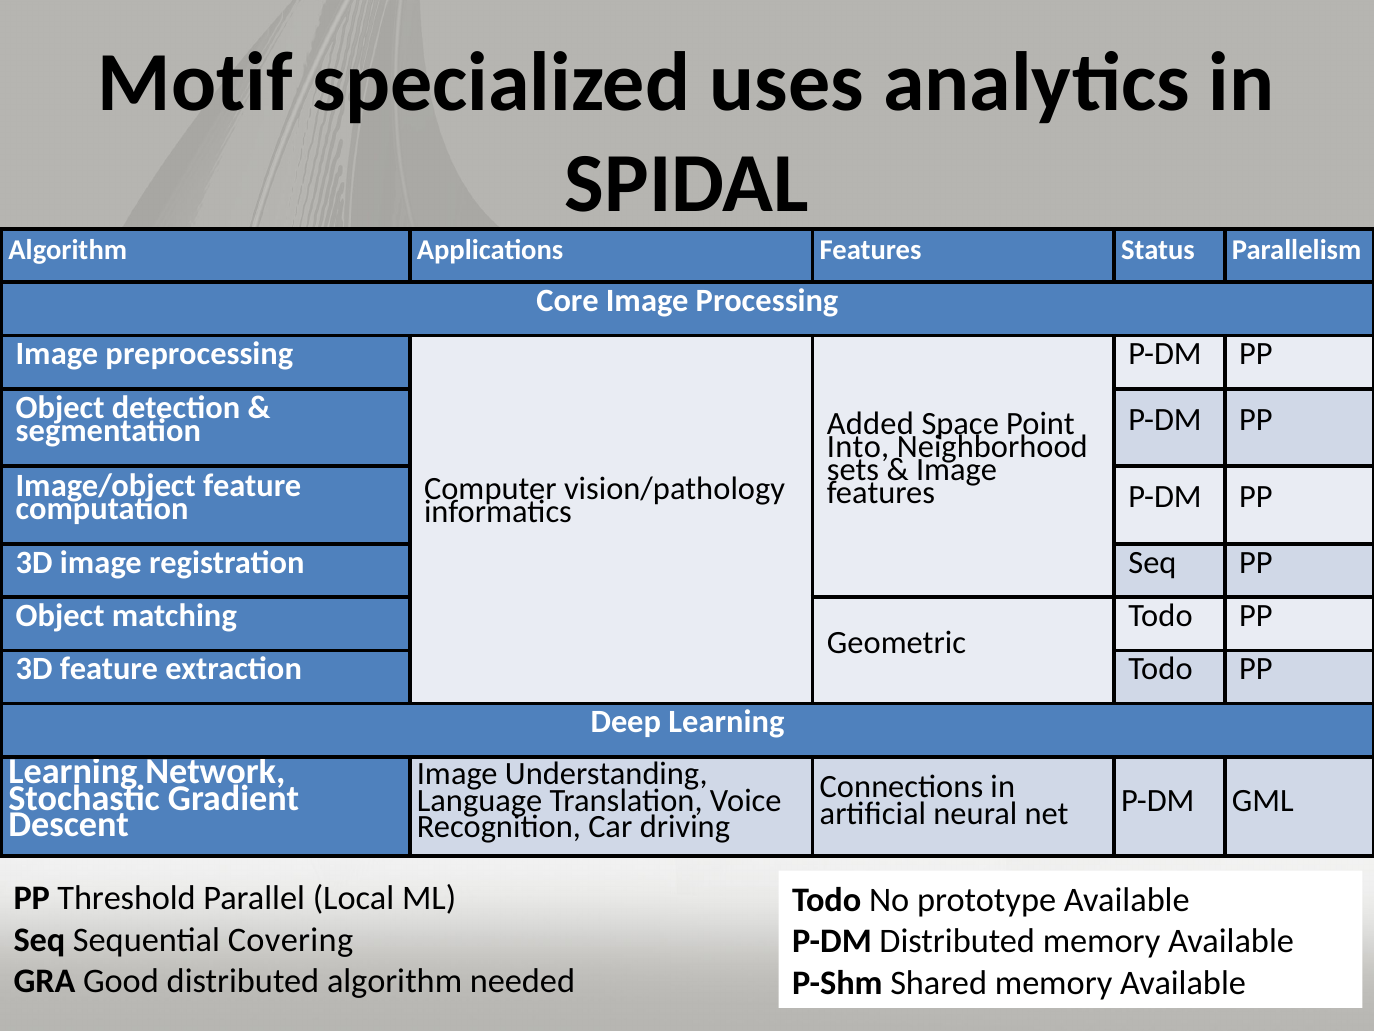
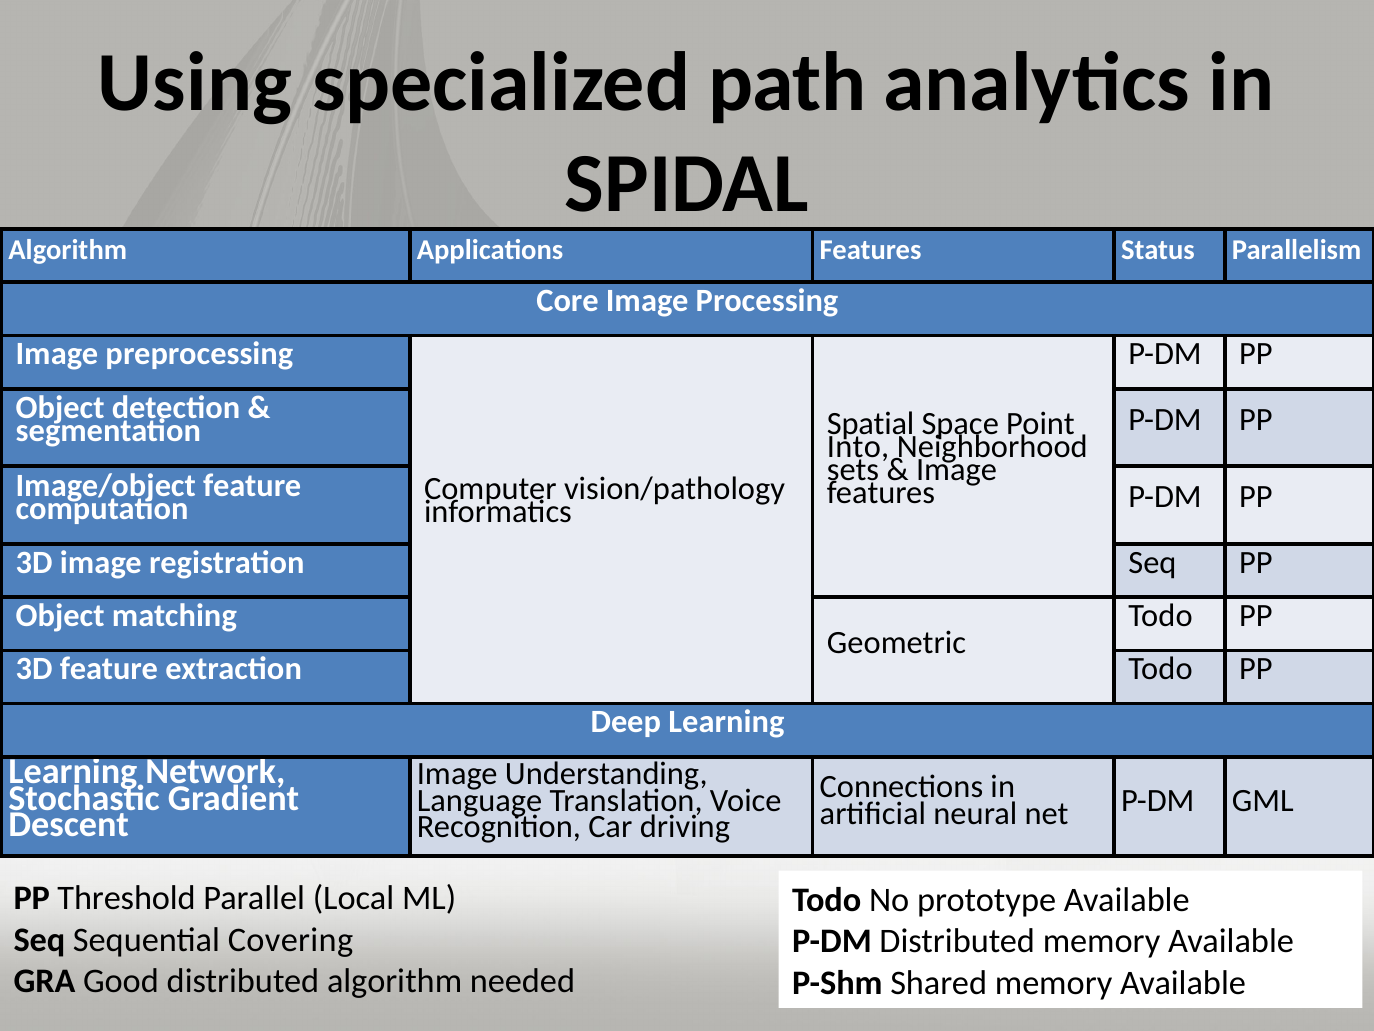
Motif: Motif -> Using (195, 83)
uses: uses -> path (787, 83)
Added: Added -> Spatial (871, 424)
